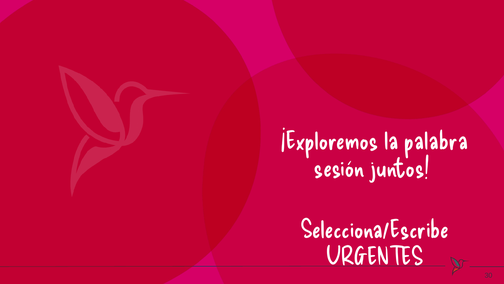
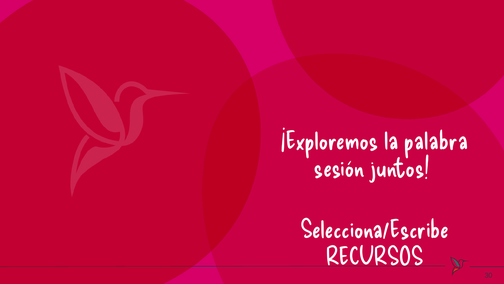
URGENTES: URGENTES -> RECURSOS (375, 257)
